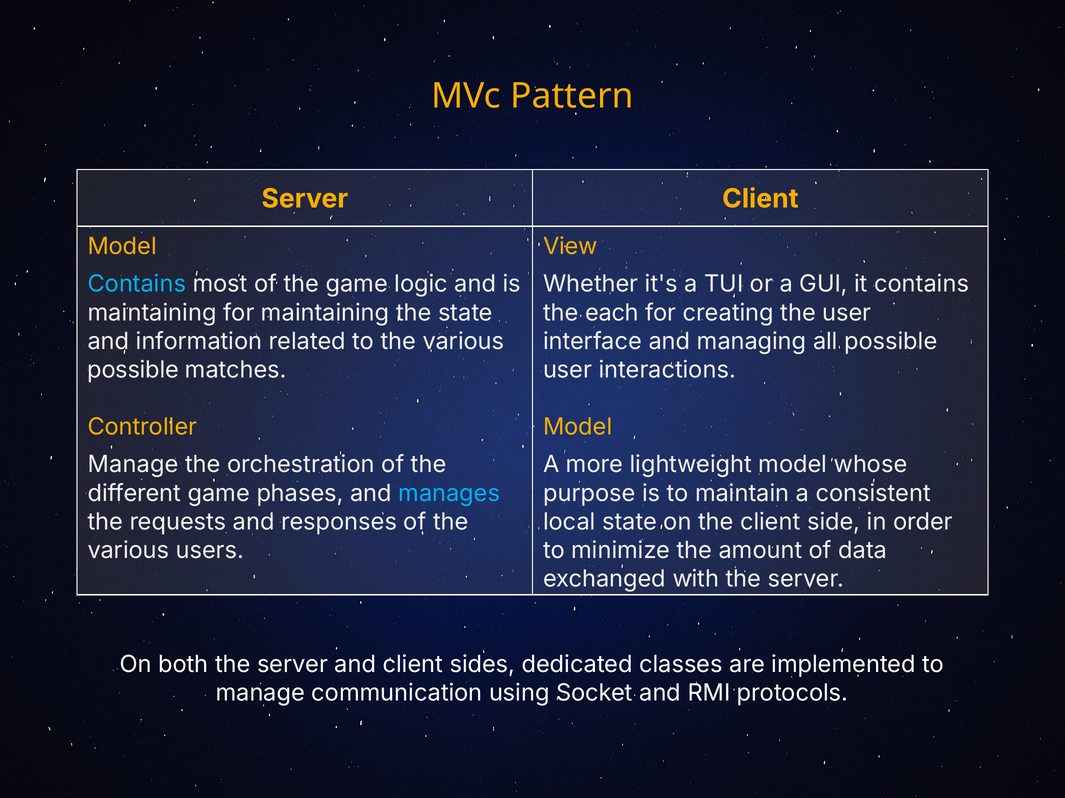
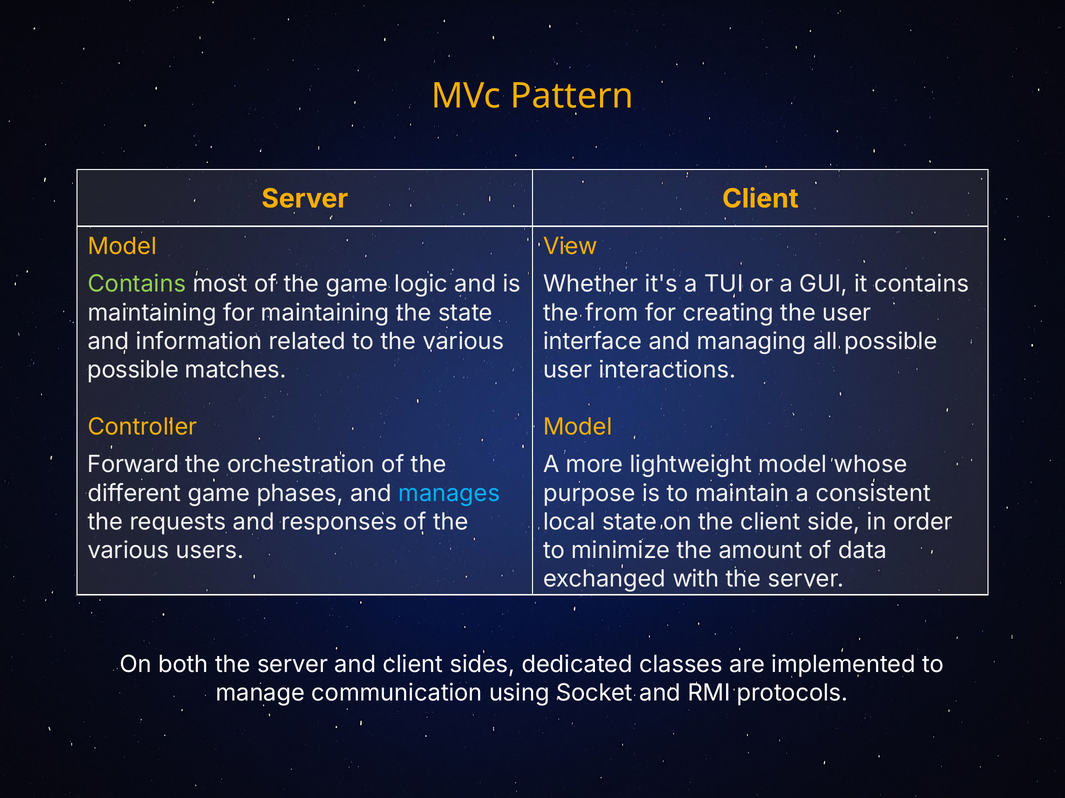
Contains colour: light blue -> light green (137, 284)
each: each -> from (612, 313)
Manage: Manage -> Forward (133, 465)
